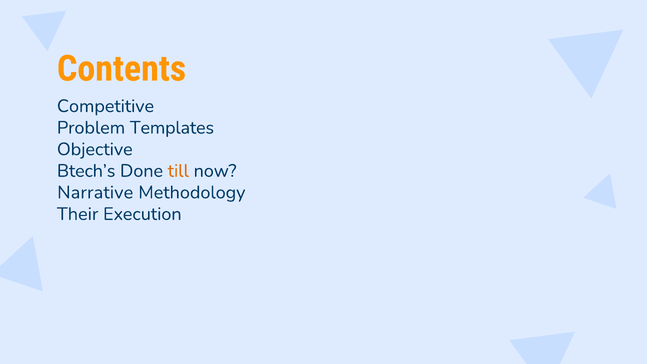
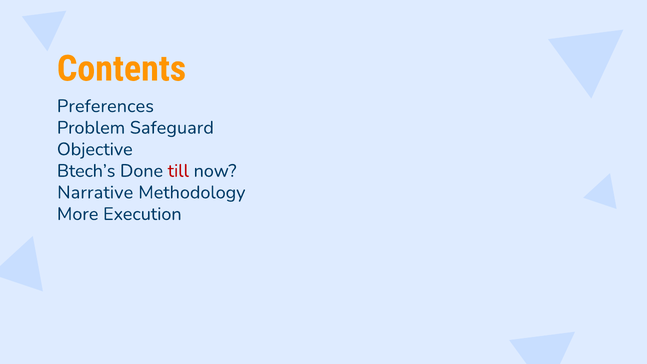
Competitive: Competitive -> Preferences (105, 106)
Templates: Templates -> Safeguard (172, 128)
till colour: orange -> red (178, 171)
Their: Their -> More (78, 214)
